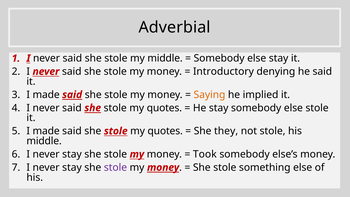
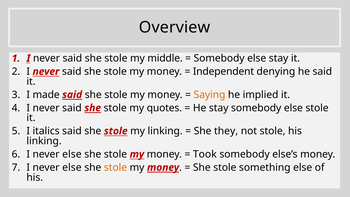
Adverbial: Adverbial -> Overview (175, 27)
Introductory: Introductory -> Independent (223, 72)
made: made -> italics (46, 131)
quotes: quotes -> linking (165, 131)
middle: middle -> linking (44, 141)
stay: stay -> else (72, 154)
stay: stay -> else (72, 167)
stole colour: purple -> orange (115, 167)
